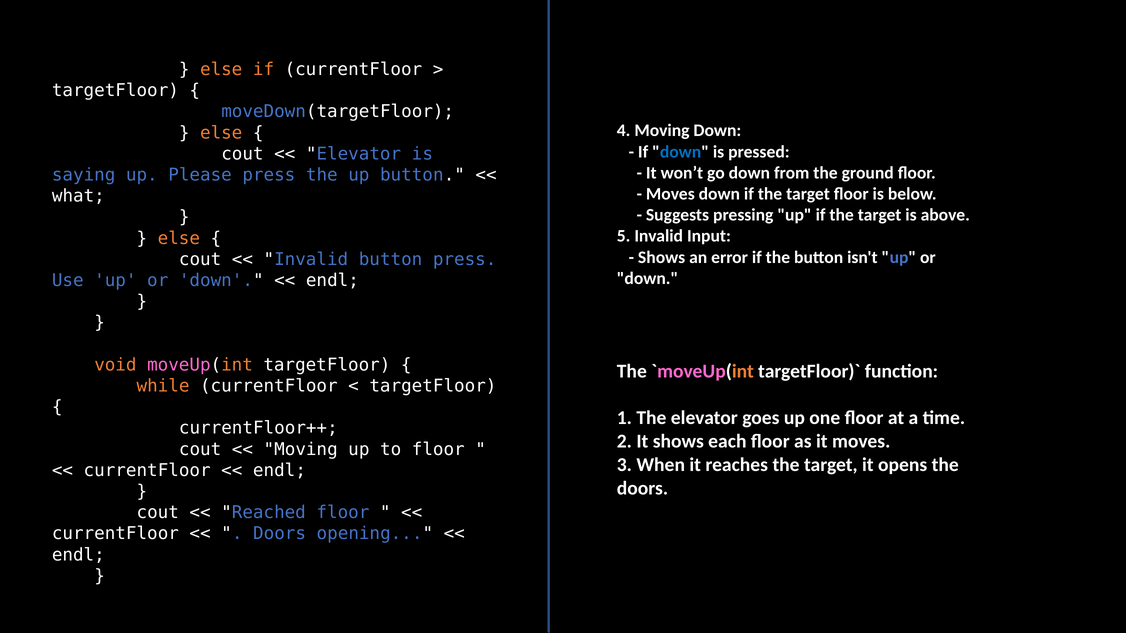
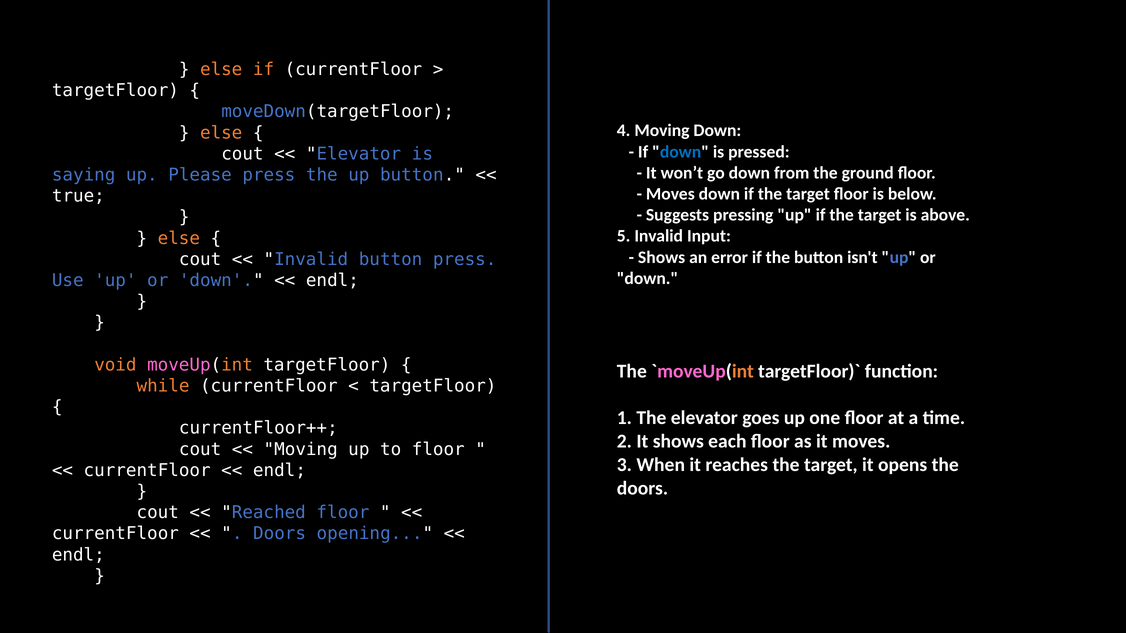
what: what -> true (78, 196)
